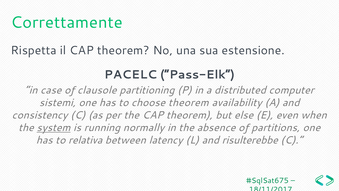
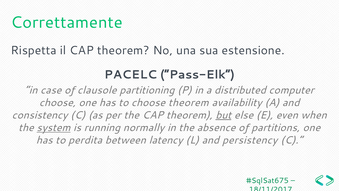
sistemi: sistemi -> choose (58, 102)
but underline: none -> present (223, 115)
relativa: relativa -> perdita (85, 140)
risulterebbe: risulterebbe -> persistency (250, 140)
